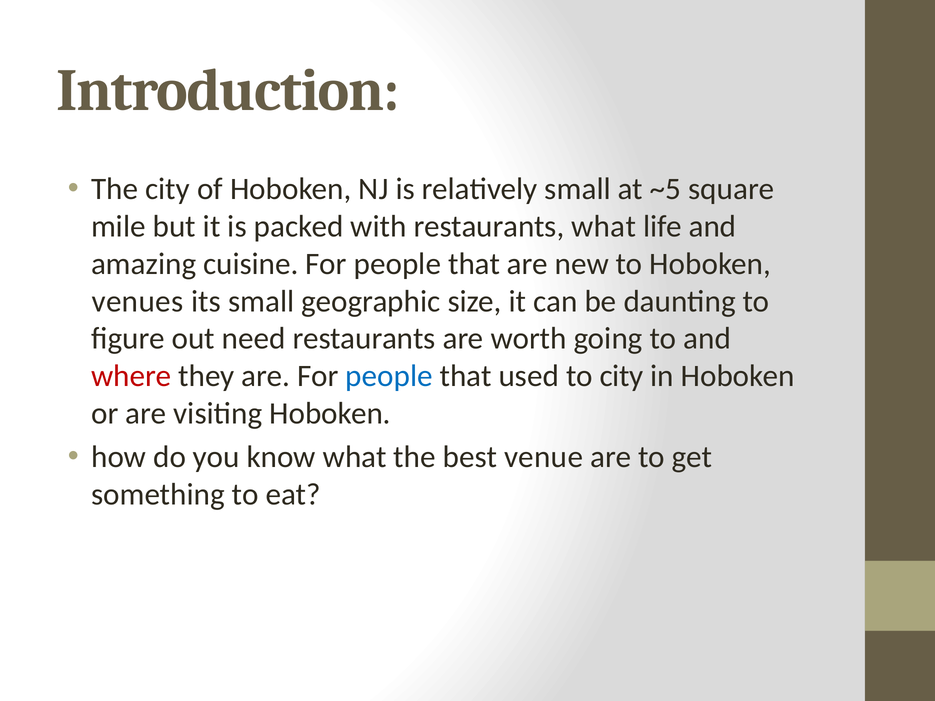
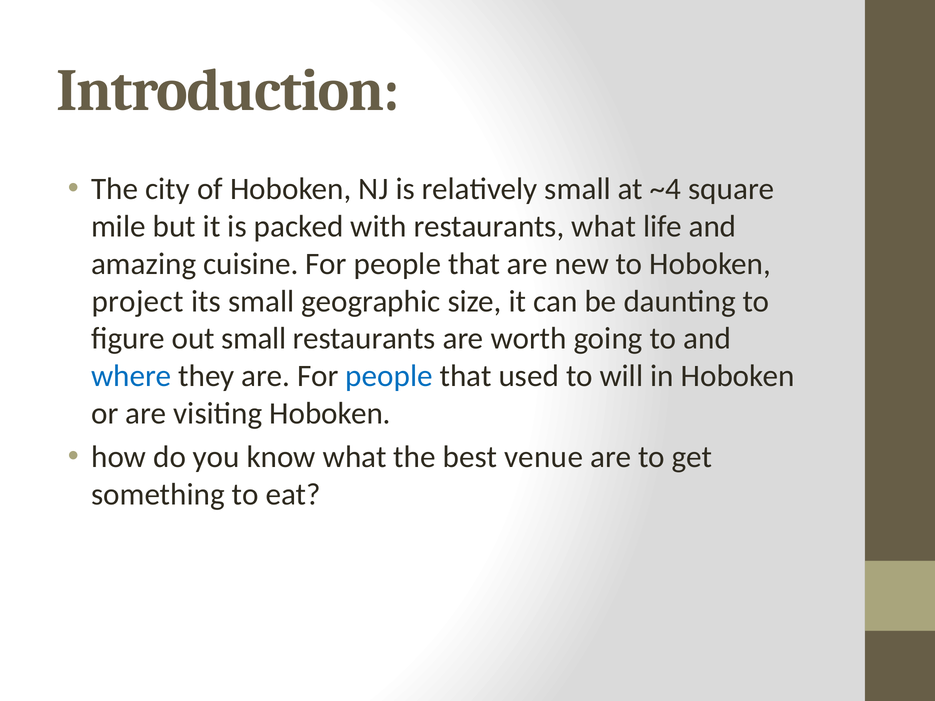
~5: ~5 -> ~4 (666, 189)
venues: venues -> project (138, 301)
out need: need -> small (254, 339)
where colour: red -> blue (131, 376)
to city: city -> will (621, 376)
